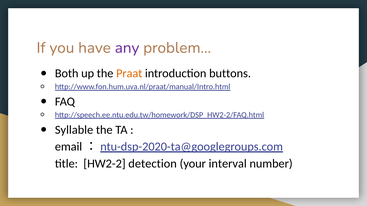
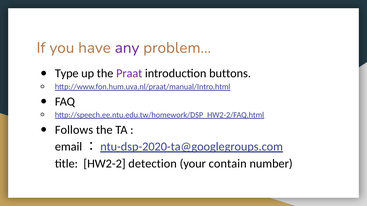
Both: Both -> Type (67, 74)
Praat colour: orange -> purple (129, 74)
Syllable: Syllable -> Follows (74, 130)
interval: interval -> contain (228, 164)
